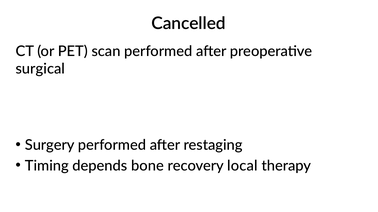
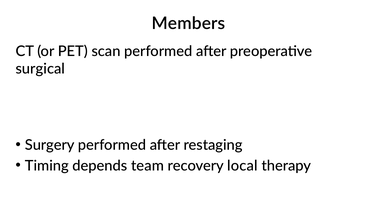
Cancelled: Cancelled -> Members (188, 23)
bone: bone -> team (147, 166)
